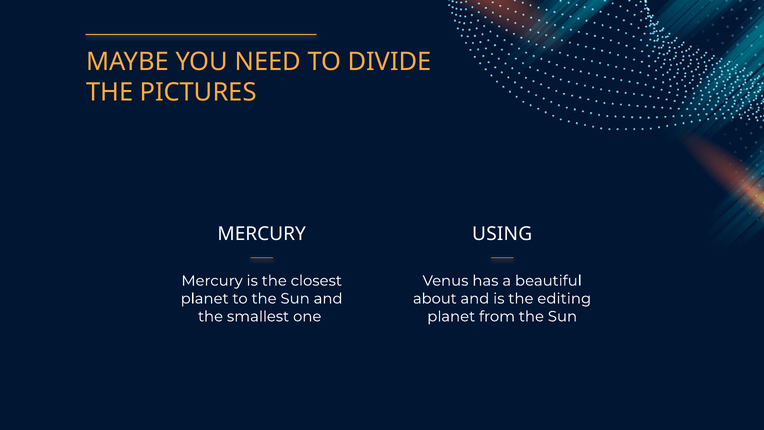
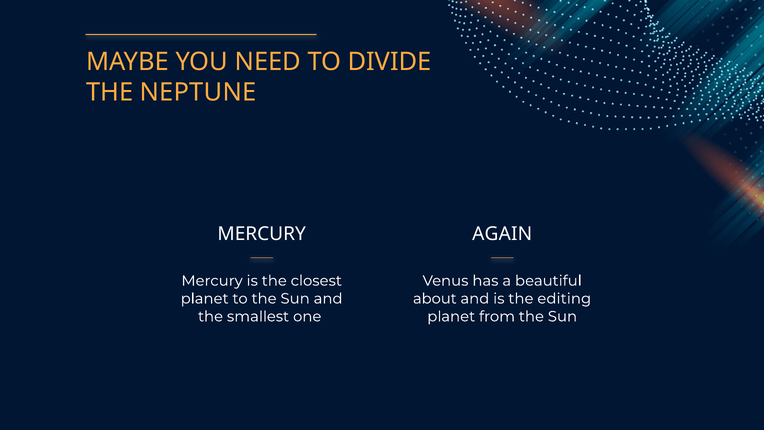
PICTURES: PICTURES -> NEPTUNE (198, 92)
USING: USING -> AGAIN (502, 234)
